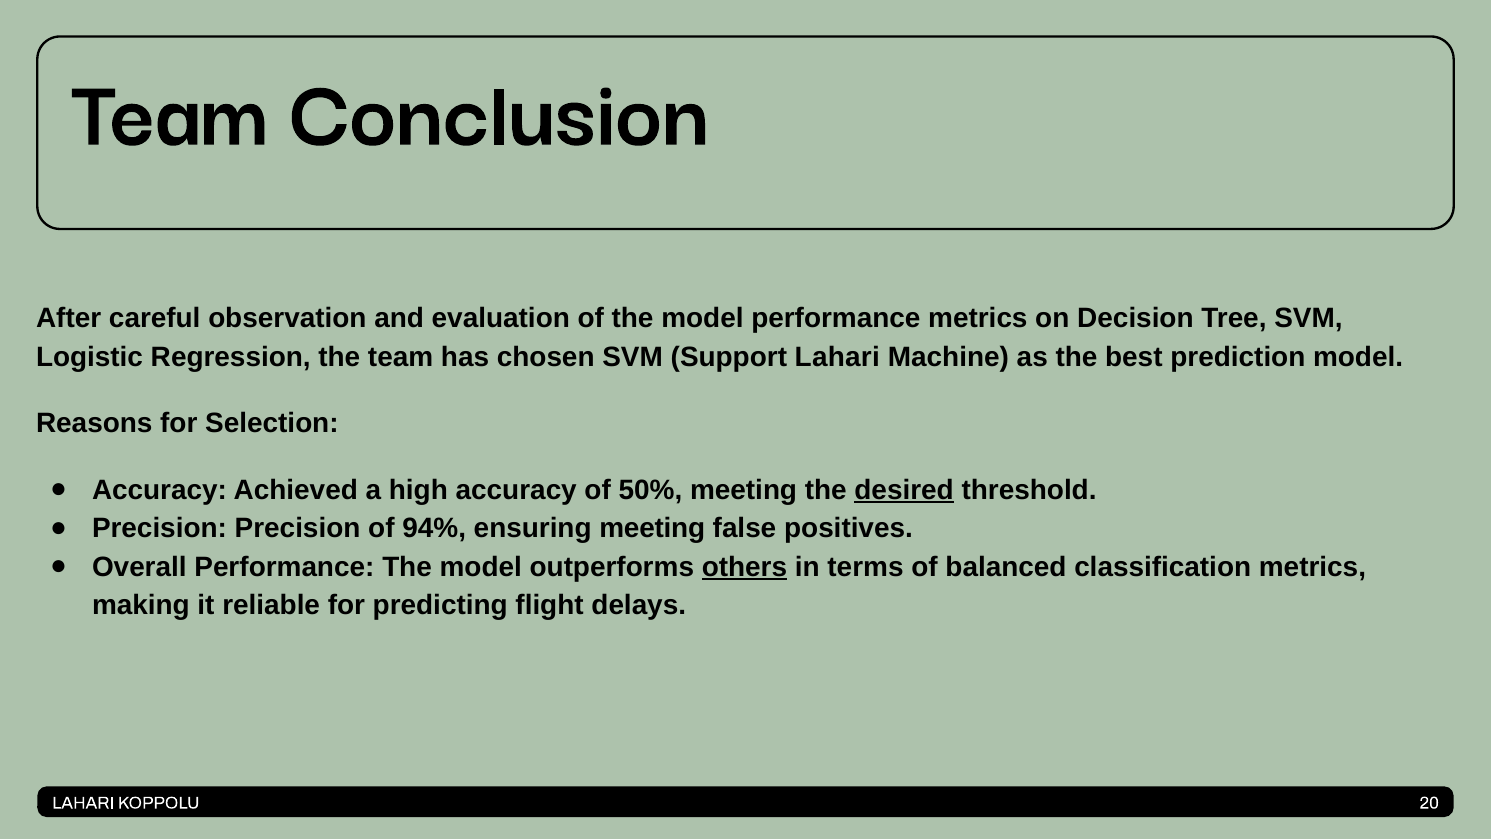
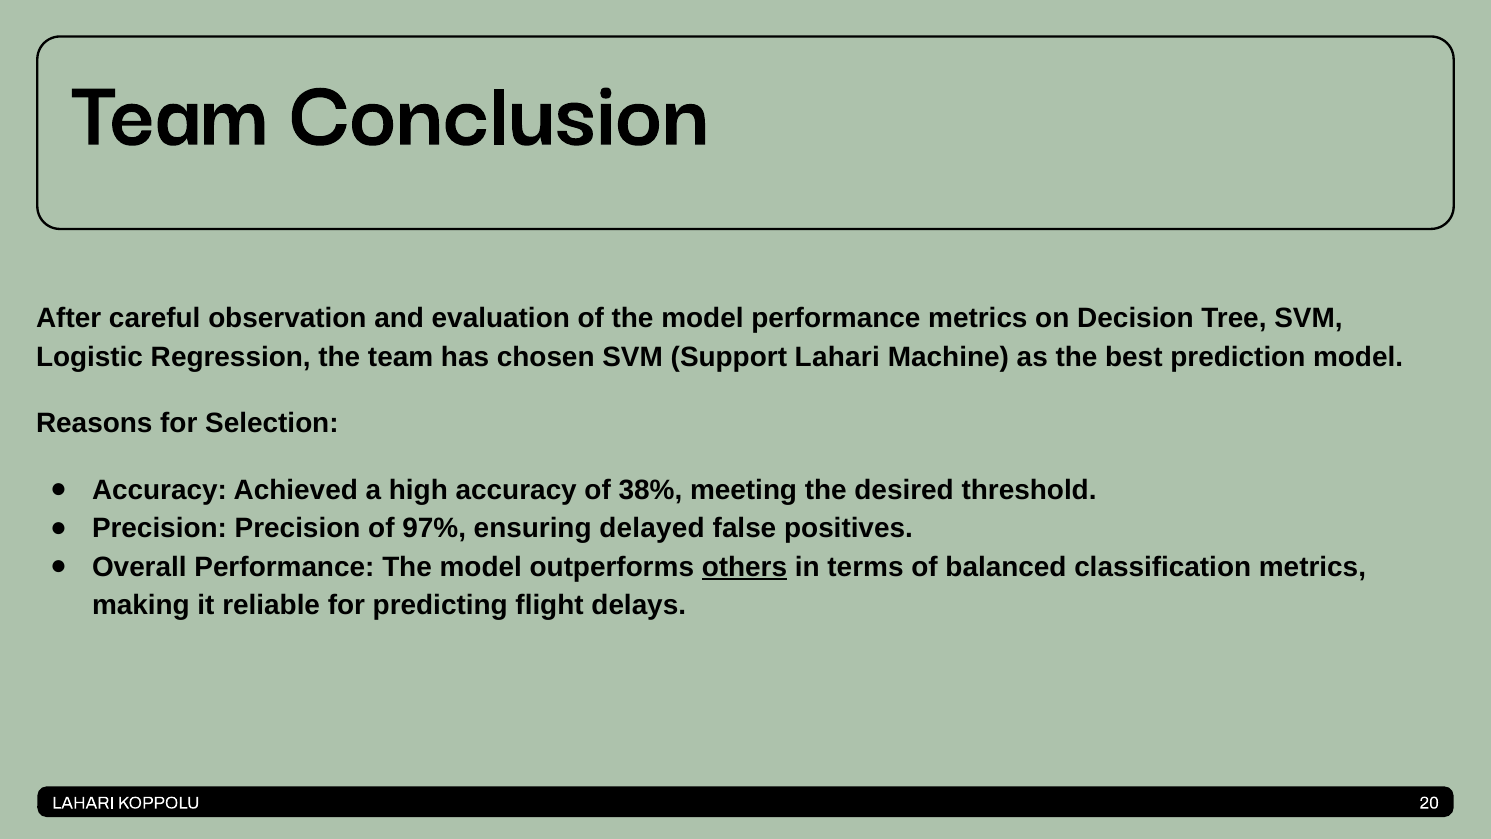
50%: 50% -> 38% (650, 490)
desired underline: present -> none (904, 490)
94%: 94% -> 97% (434, 528)
ensuring meeting: meeting -> delayed (652, 528)
